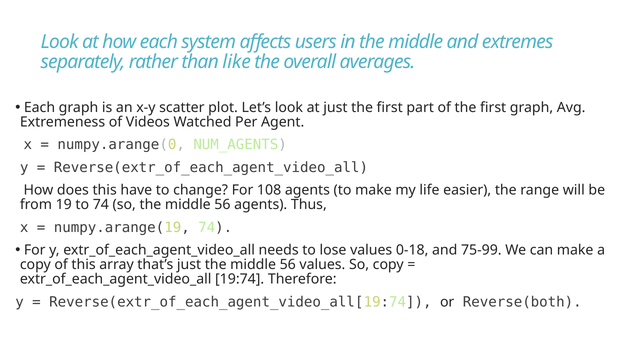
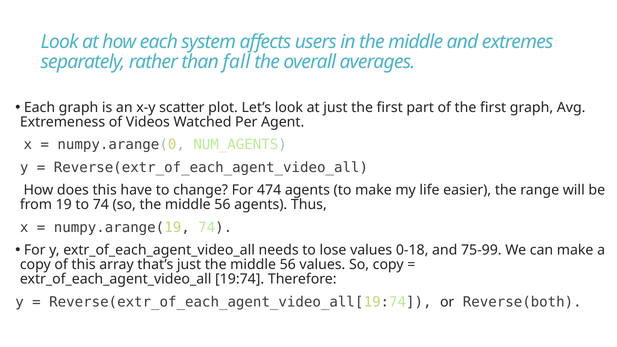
like: like -> fall (236, 62)
108: 108 -> 474 (269, 190)
